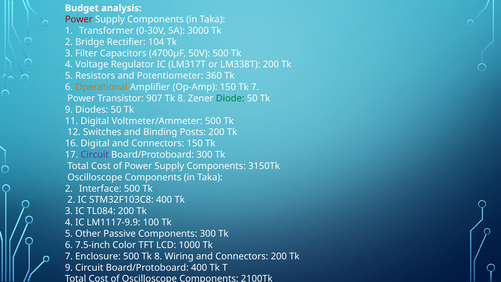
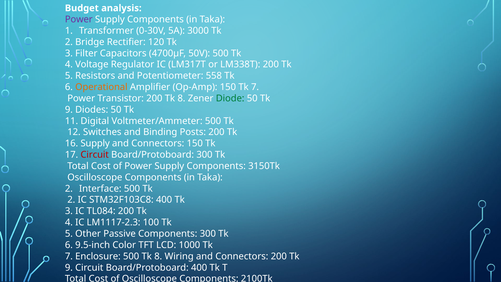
Power colour: red -> purple (79, 19)
104: 104 -> 120 (156, 42)
360: 360 -> 558 (214, 76)
Transistor 907: 907 -> 200 (154, 98)
16 Digital: Digital -> Supply (95, 143)
Circuit colour: purple -> red (95, 155)
LM1117-9.9: LM1117-9.9 -> LM1117-2.3 (114, 222)
7.5-inch: 7.5-inch -> 9.5-inch (93, 245)
